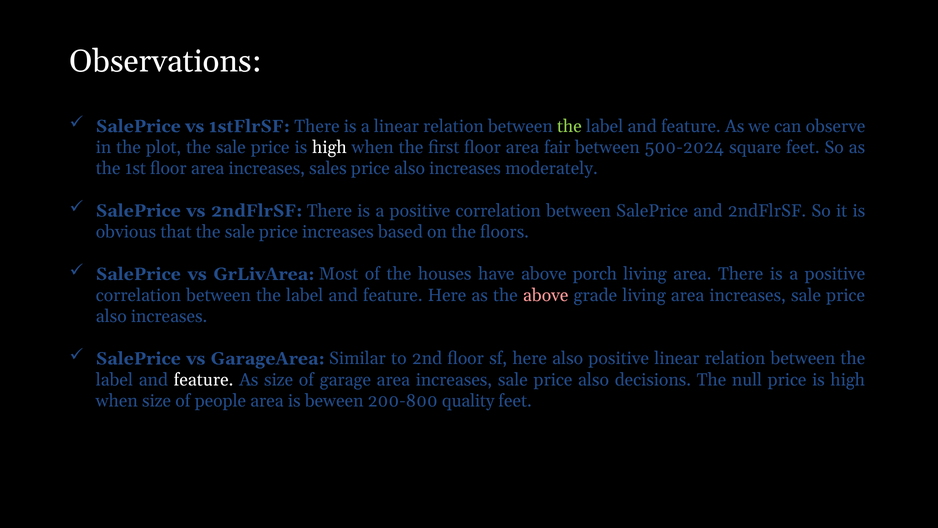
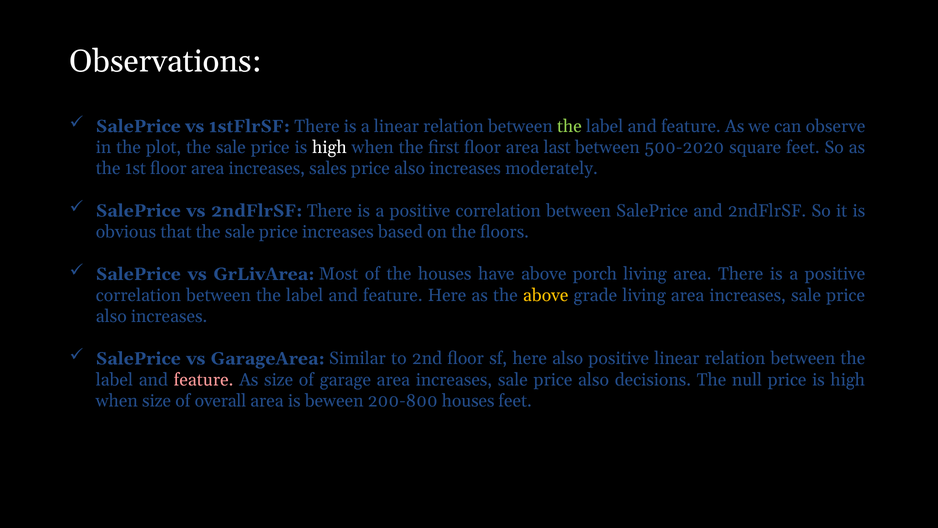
fair: fair -> last (557, 147)
500-2024: 500-2024 -> 500-2020 (684, 147)
above colour: pink -> yellow (546, 295)
feature colour: white -> pink (204, 379)
people: people -> overall (221, 401)
200-800 quality: quality -> houses (468, 401)
